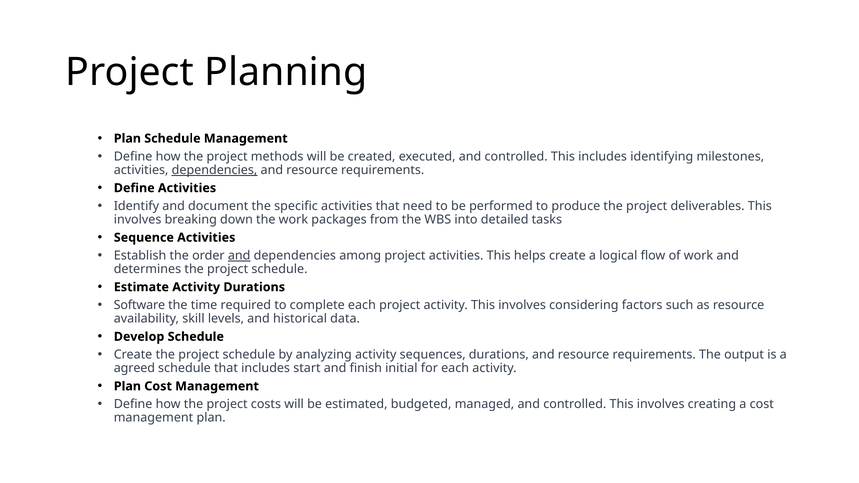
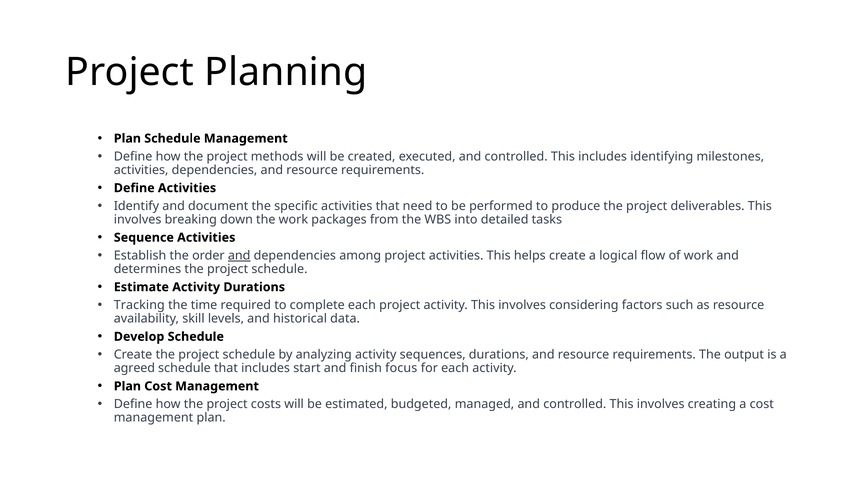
dependencies underline: present -> none (215, 170)
Software: Software -> Tracking (139, 305)
initial: initial -> focus (401, 368)
